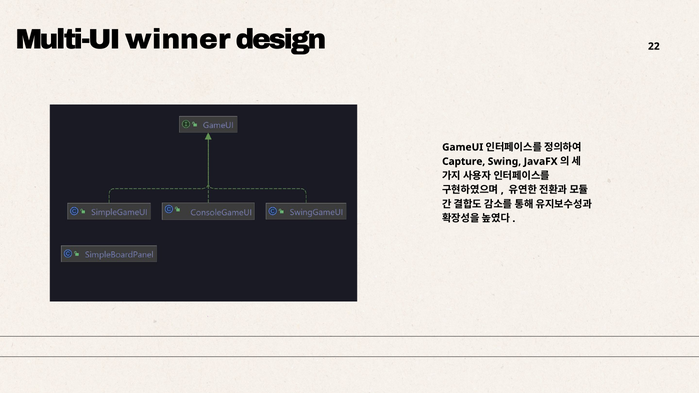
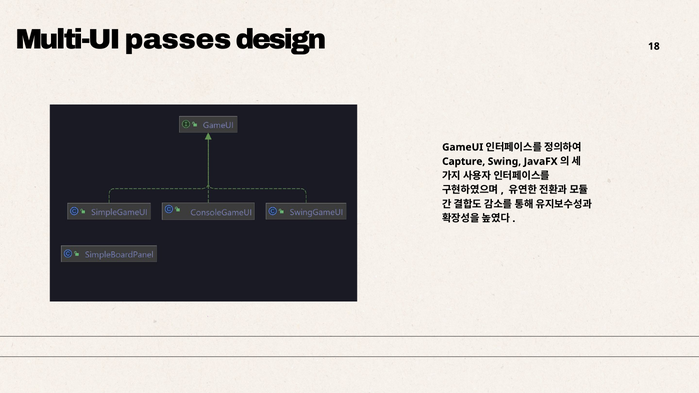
winner: winner -> passes (178, 39)
22: 22 -> 18 (654, 46)
